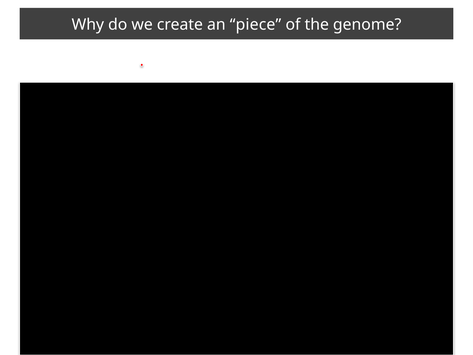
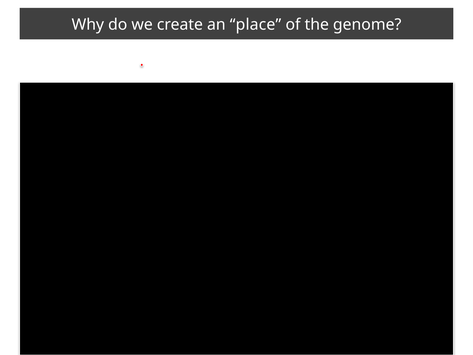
piece: piece -> place (256, 25)
